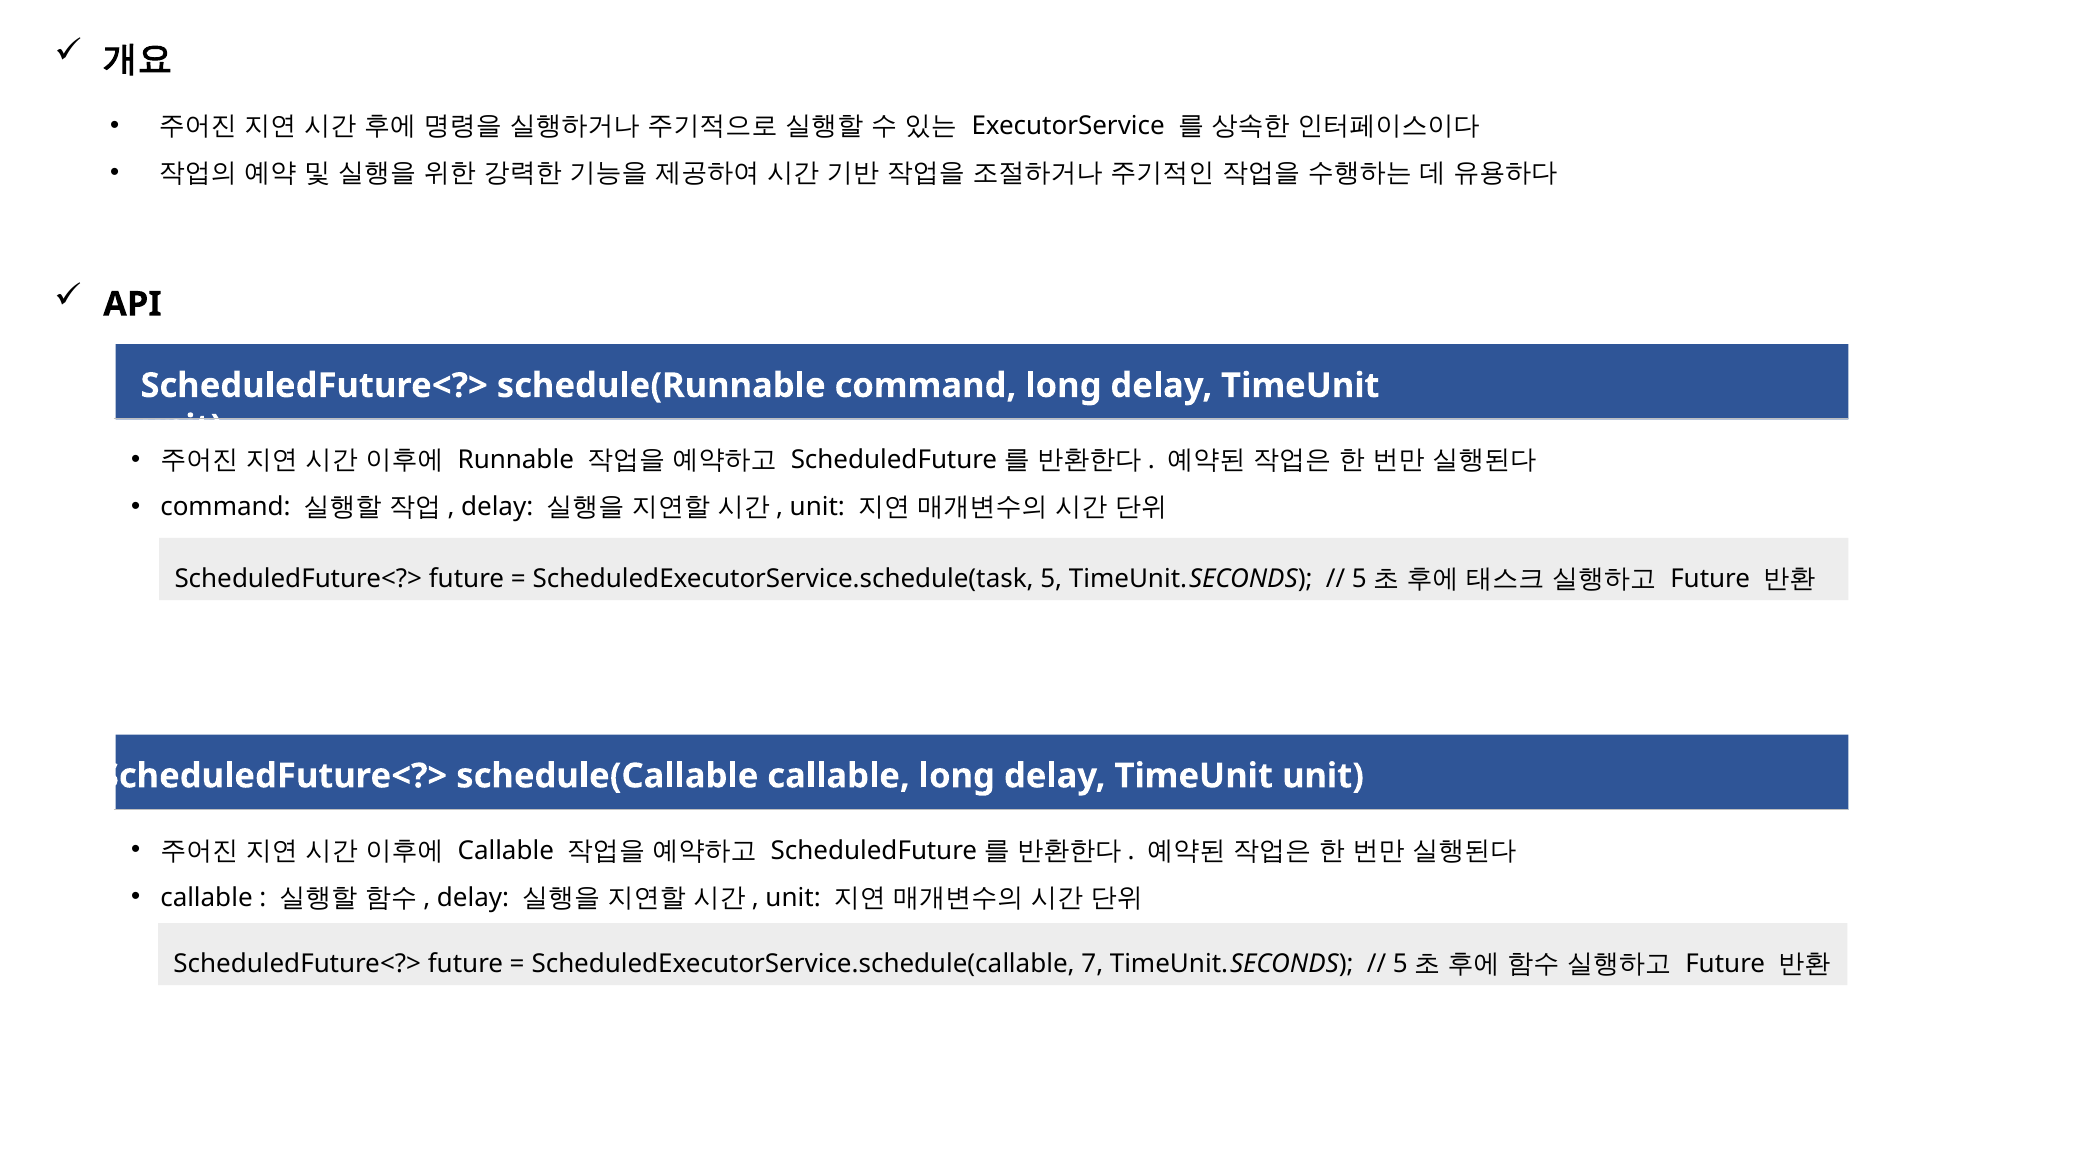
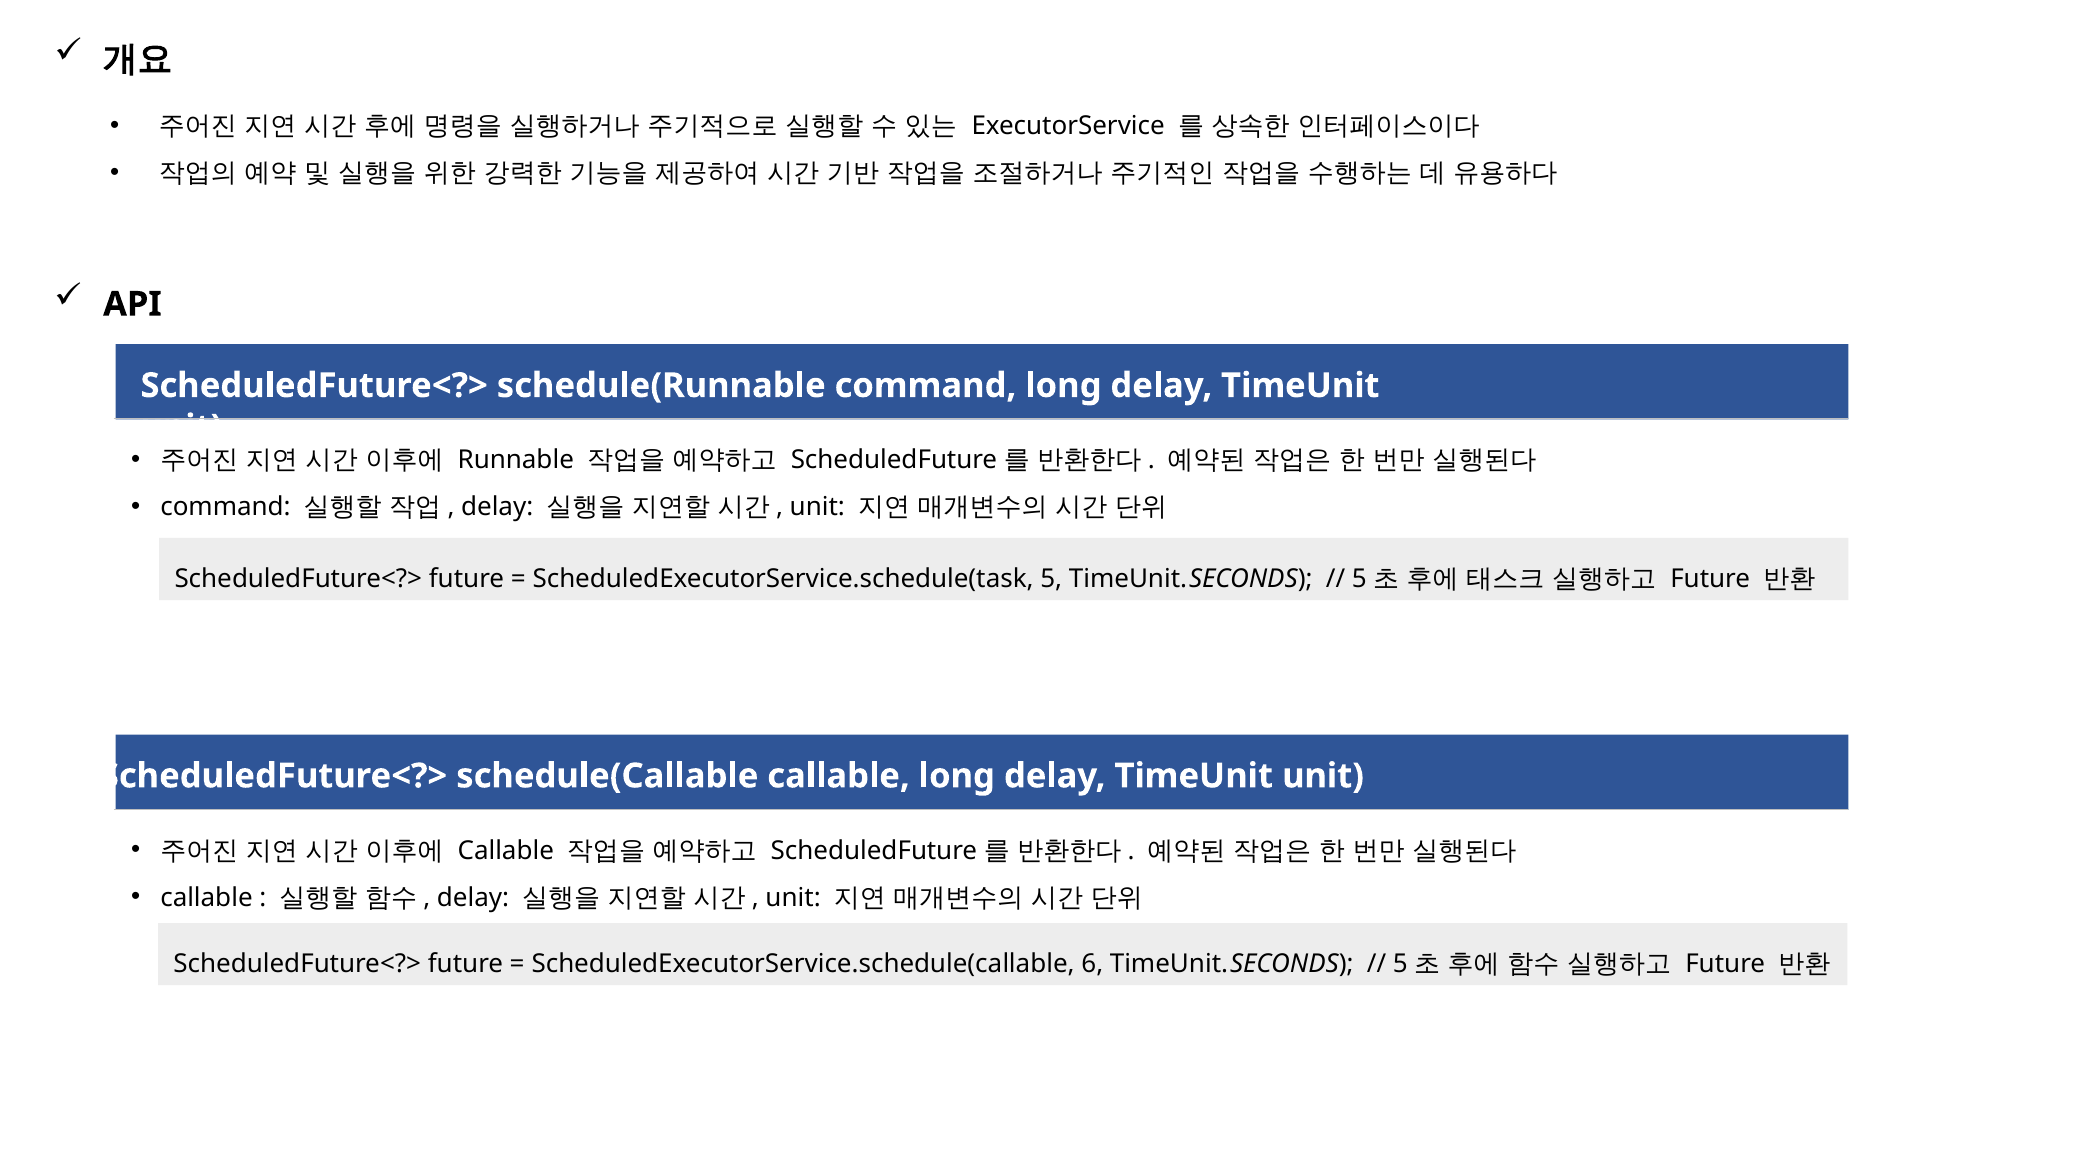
7: 7 -> 6 (1092, 964)
